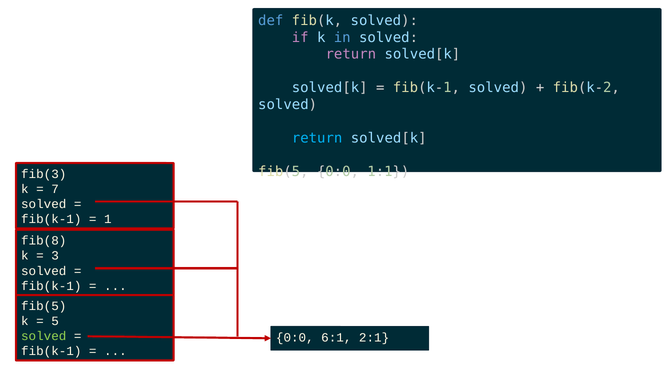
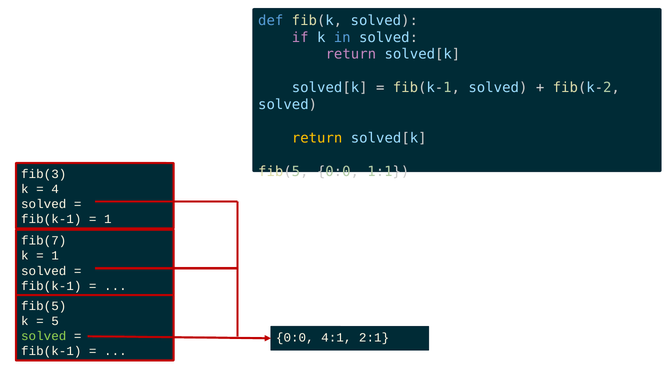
return colour: light blue -> yellow (317, 138)
7: 7 -> 4 (55, 189)
fib(8: fib(8 -> fib(7 (44, 241)
3: 3 -> 1 (55, 256)
6:1: 6:1 -> 4:1 (336, 338)
